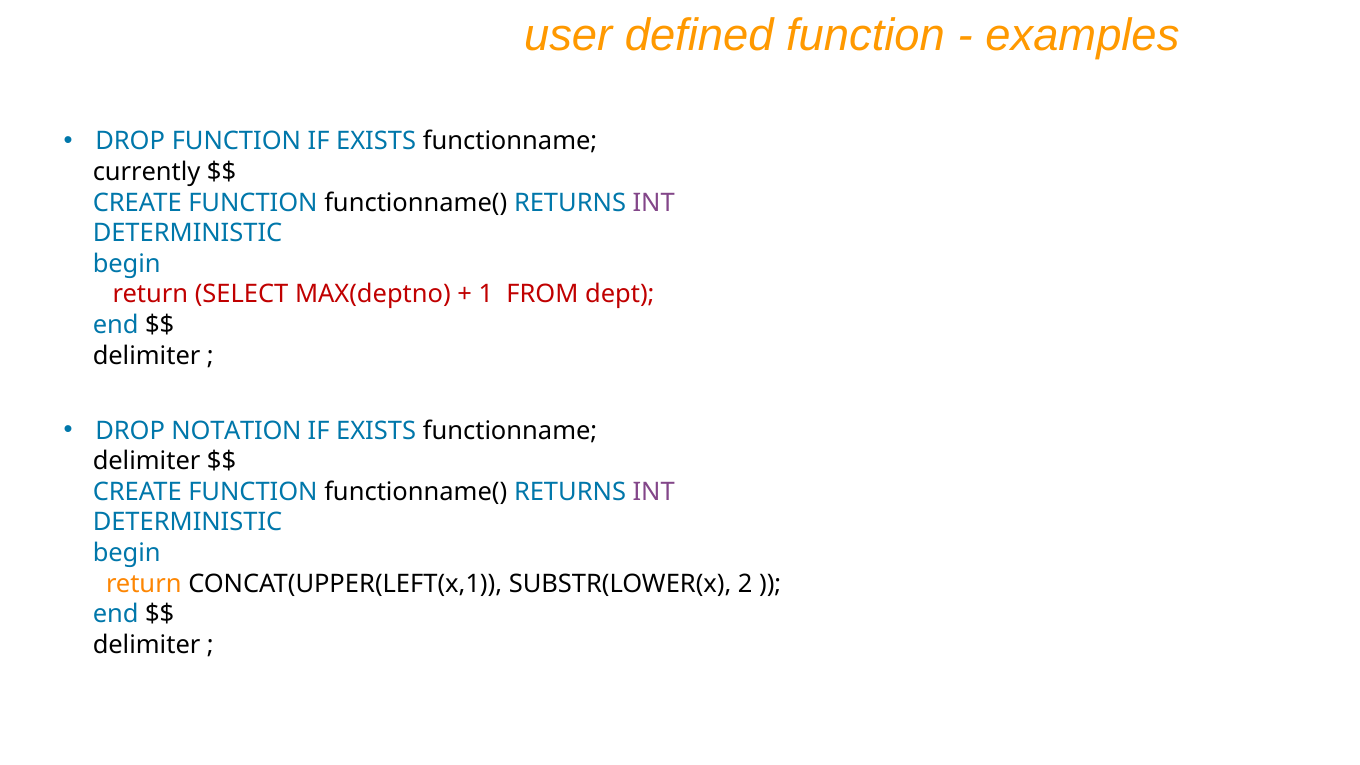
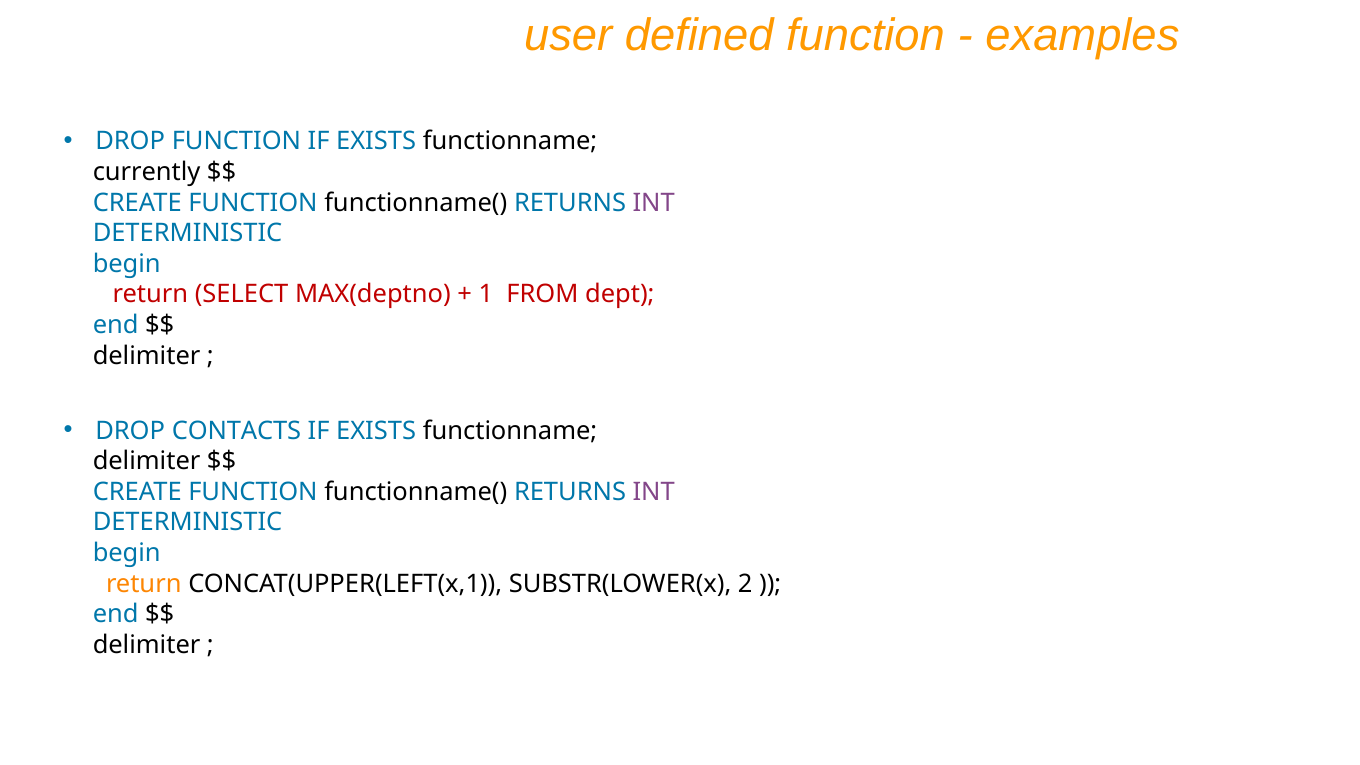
NOTATION: NOTATION -> CONTACTS (236, 431)
